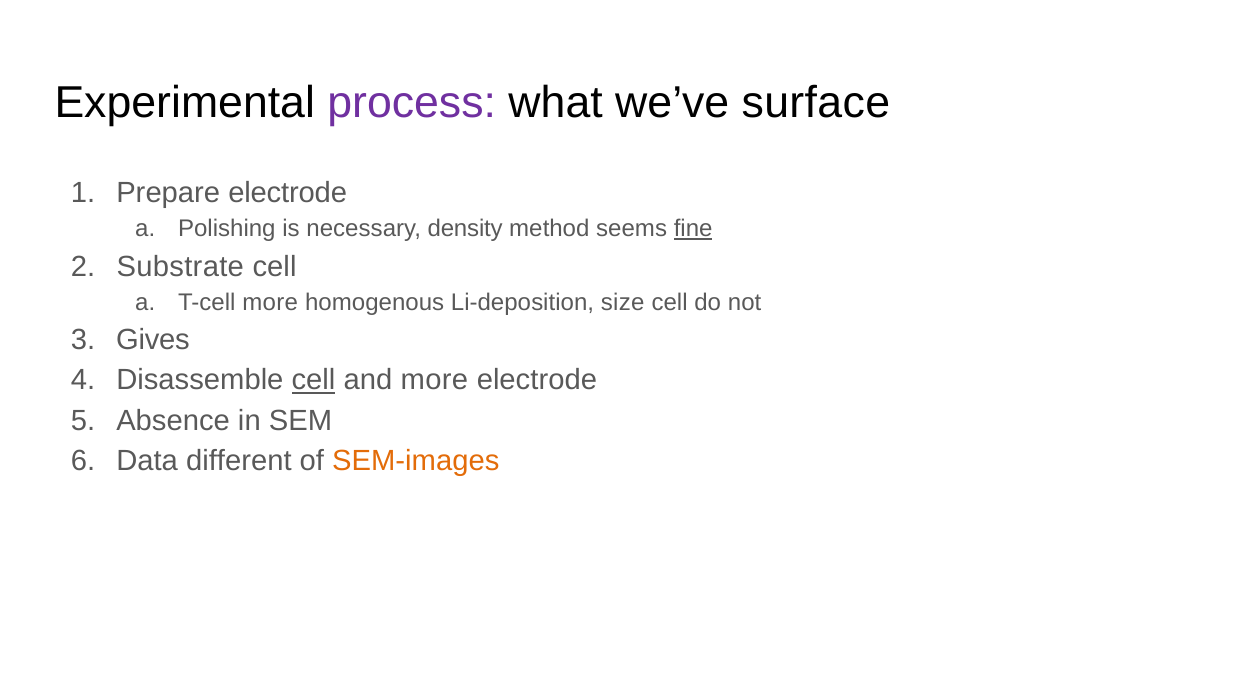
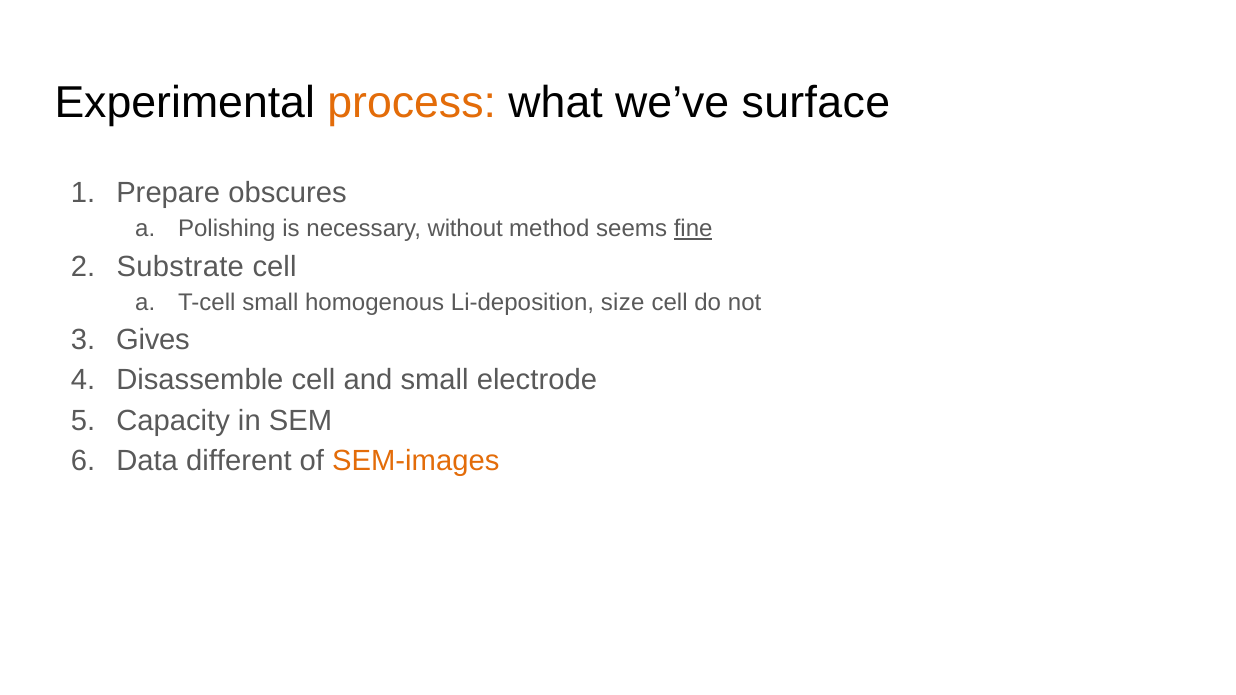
process colour: purple -> orange (412, 102)
Prepare electrode: electrode -> obscures (288, 193)
density: density -> without (465, 229)
T-cell more: more -> small (270, 303)
cell underline: present -> none (314, 380)
and more: more -> small (435, 380)
Absence: Absence -> Capacity (173, 421)
